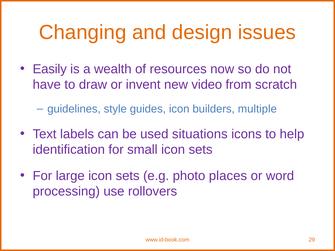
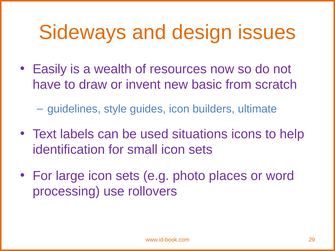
Changing: Changing -> Sideways (83, 32)
video: video -> basic (207, 85)
multiple: multiple -> ultimate (257, 109)
